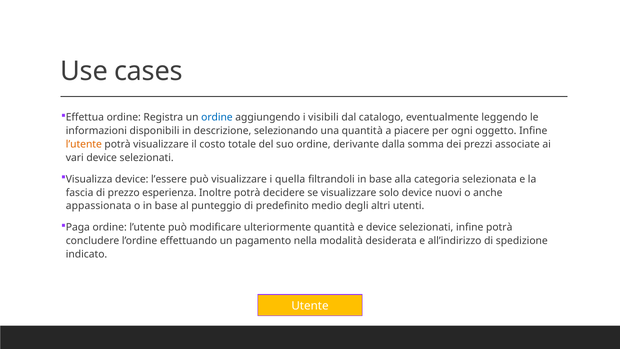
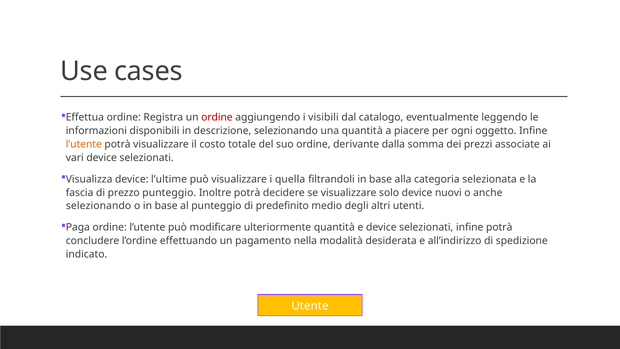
ordine colour: blue -> red (217, 117)
l’essere: l’essere -> l’ultime (169, 179)
prezzo esperienza: esperienza -> punteggio (169, 192)
appassionata: appassionata -> selezionando (99, 206)
